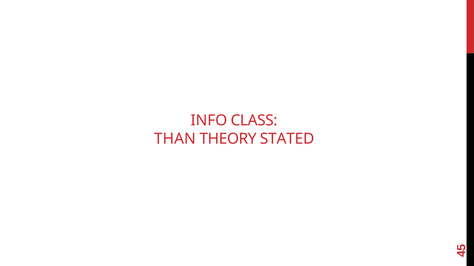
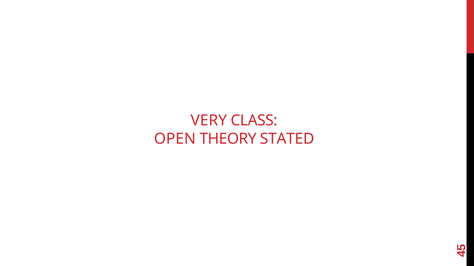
INFO: INFO -> VERY (209, 121)
THAN: THAN -> OPEN (175, 139)
